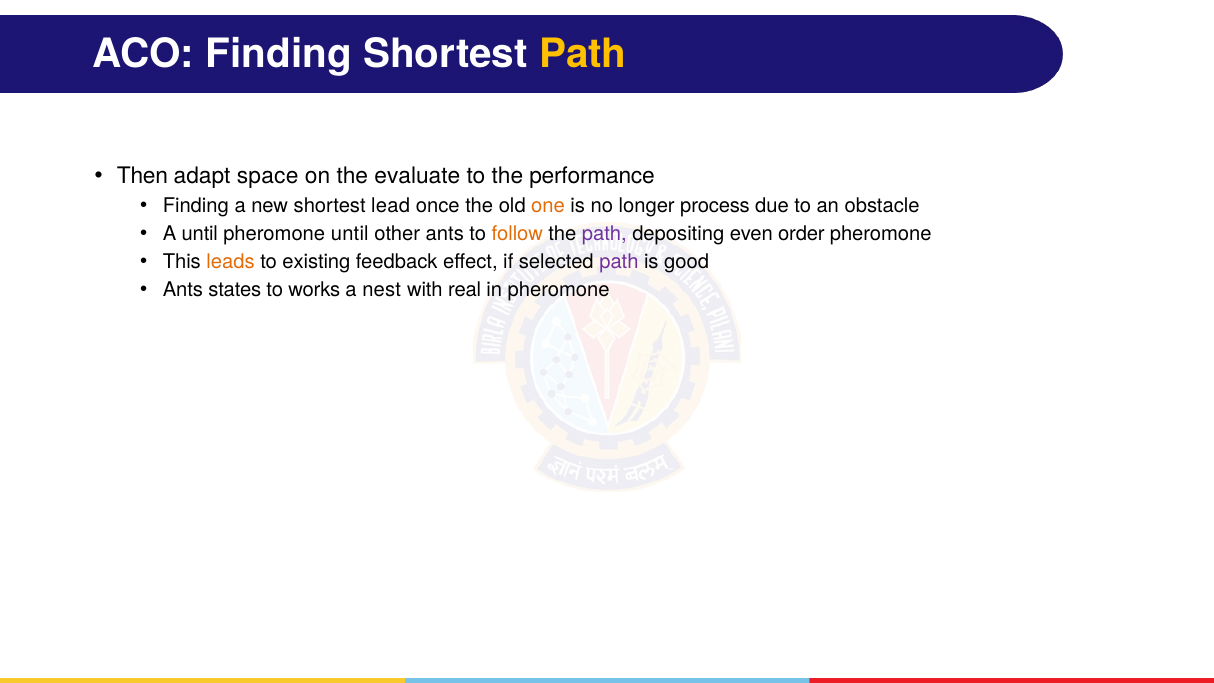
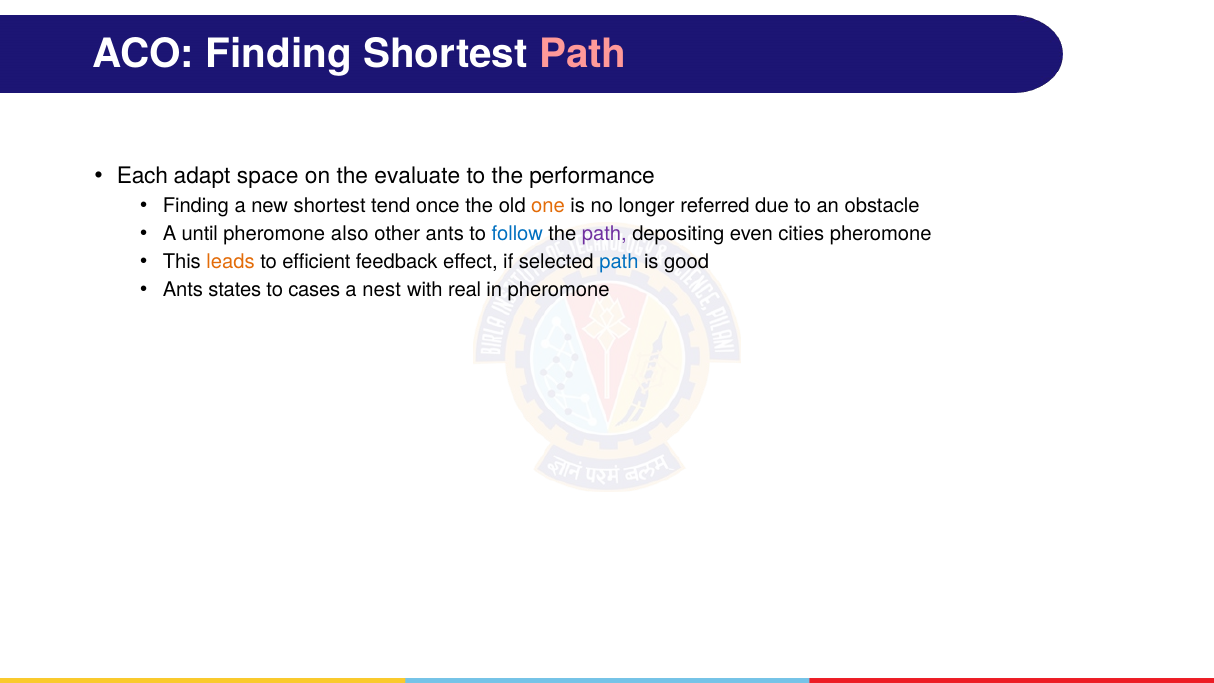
Path colour: yellow -> pink (583, 54)
Then: Then -> Each (142, 176)
lead: lead -> tend (391, 206)
process: process -> referred (715, 206)
pheromone until: until -> also (350, 234)
follow colour: orange -> blue (517, 234)
order: order -> cities (801, 234)
existing: existing -> efficient (316, 262)
path colour: purple -> blue (619, 262)
works: works -> cases (314, 290)
